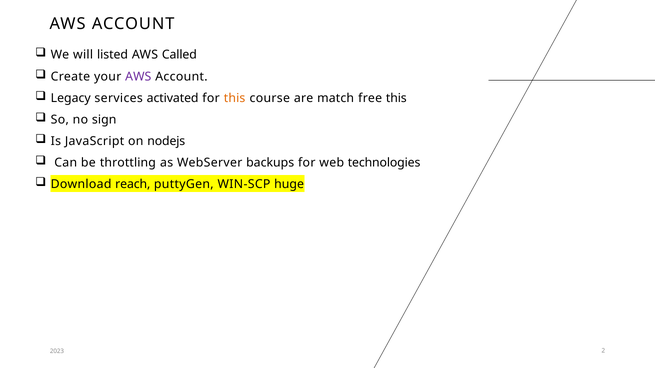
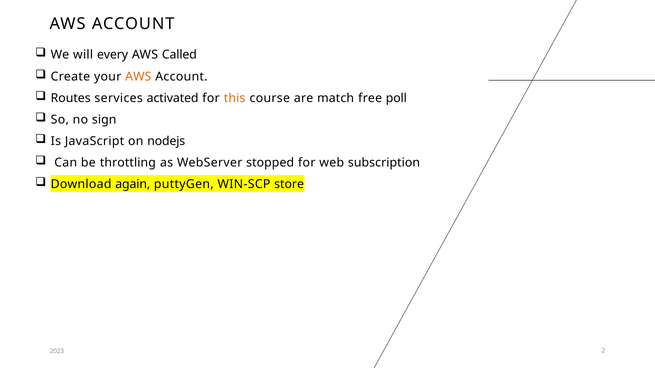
listed: listed -> every (113, 55)
AWS colour: purple -> orange (138, 77)
Legacy: Legacy -> Routes (71, 98)
free this: this -> poll (396, 98)
backups: backups -> stopped (270, 163)
technologies: technologies -> subscription (384, 163)
reach: reach -> again (133, 184)
huge: huge -> store (289, 184)
